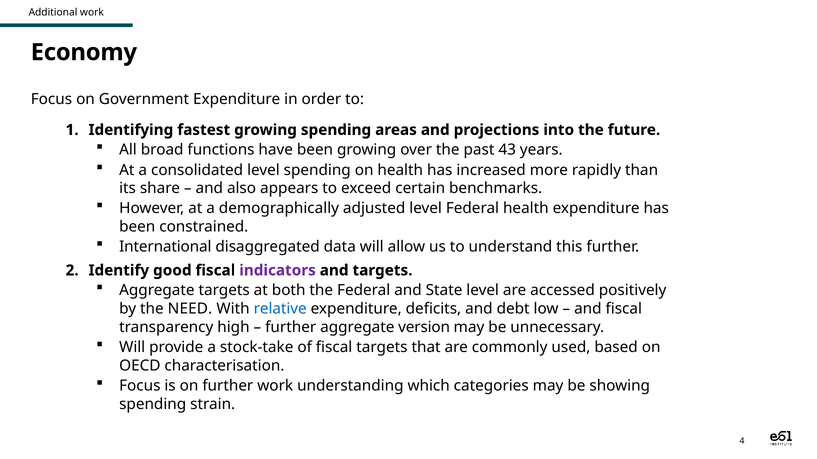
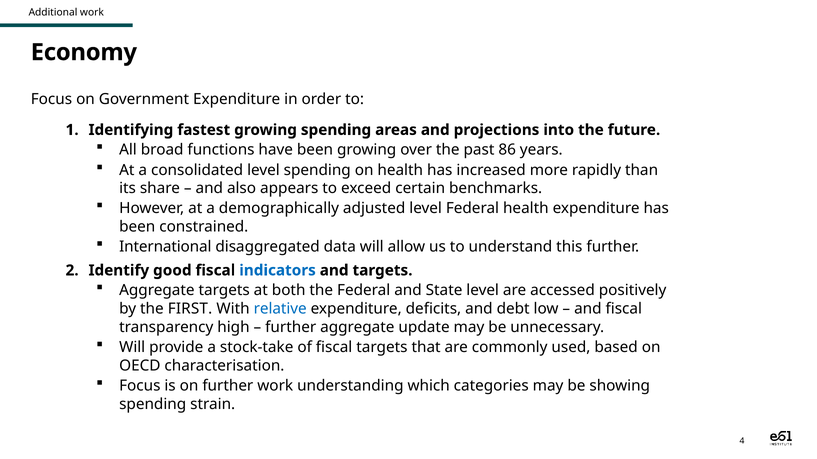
43: 43 -> 86 (507, 150)
indicators colour: purple -> blue (278, 271)
NEED: NEED -> FIRST (190, 309)
version: version -> update (424, 328)
